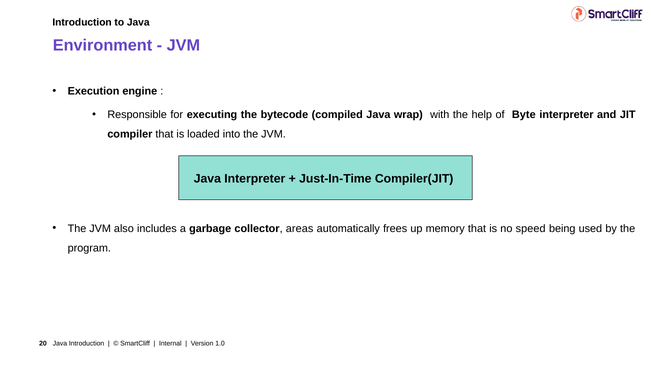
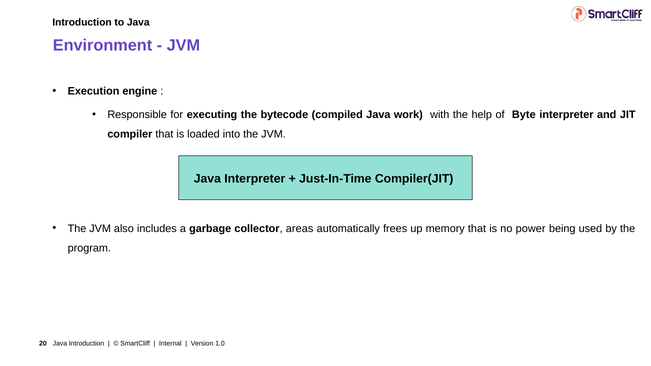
wrap: wrap -> work (408, 115)
speed: speed -> power (531, 229)
